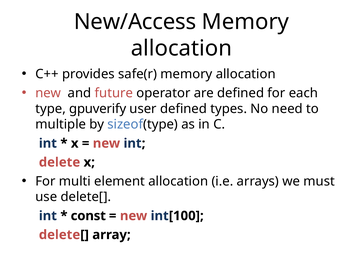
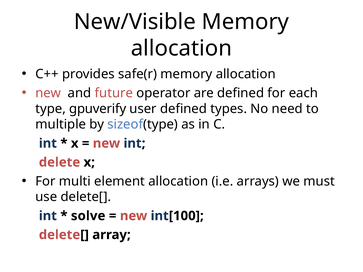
New/Access: New/Access -> New/Visible (135, 22)
const: const -> solve (88, 216)
